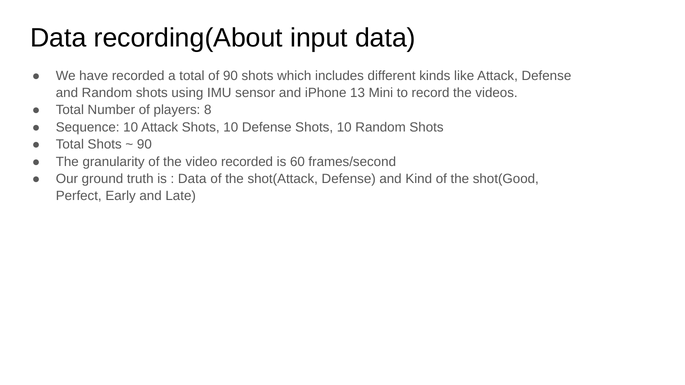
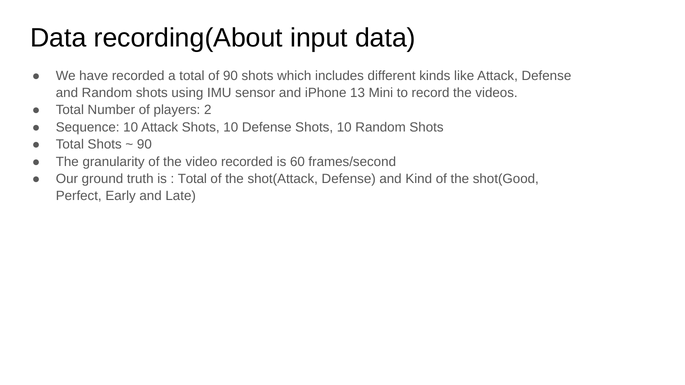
8: 8 -> 2 (208, 110)
Data: Data -> Total (192, 179)
